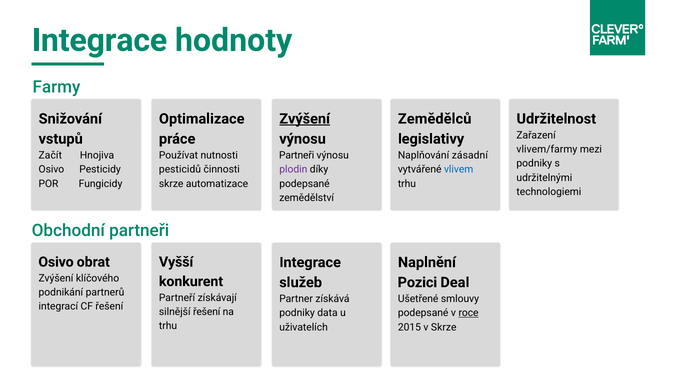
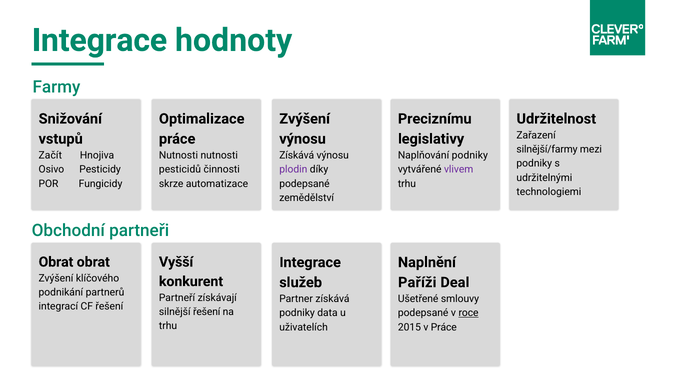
Zvýšení underline: present -> none (305, 119)
Zemědělců: Zemědělců -> Preciznímu (435, 119)
vlivem/farmy: vlivem/farmy -> silnější/farmy (547, 149)
Používat: Používat -> Nutnosti (178, 155)
Partneři: Partneři -> Získává (297, 155)
Naplňování zásadní: zásadní -> podniky (470, 155)
vlivem colour: blue -> purple (459, 169)
Osivo: Osivo -> Obrat (56, 262)
Pozici: Pozici -> Paříži (417, 282)
v Skrze: Skrze -> Práce (444, 327)
